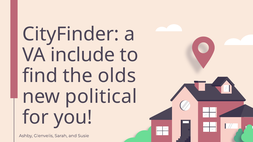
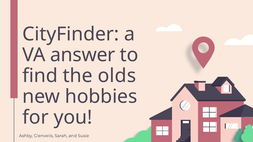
include: include -> answer (83, 55)
political: political -> hobbies (101, 97)
